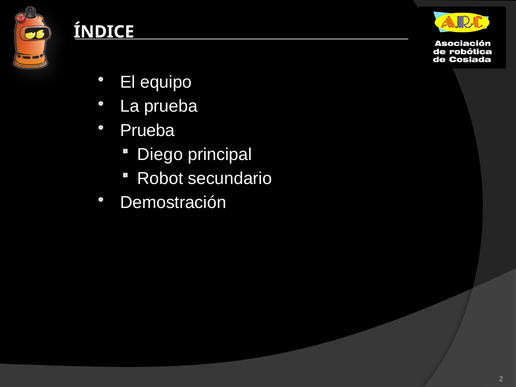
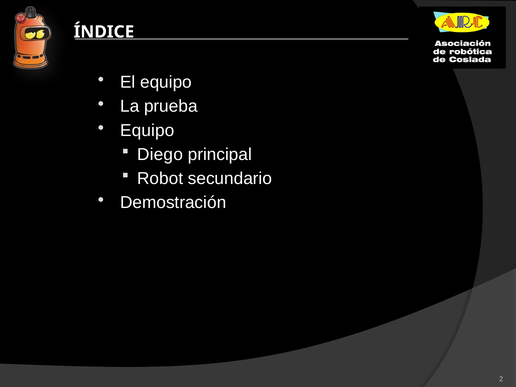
Prueba: Prueba -> Equipo (147, 130)
